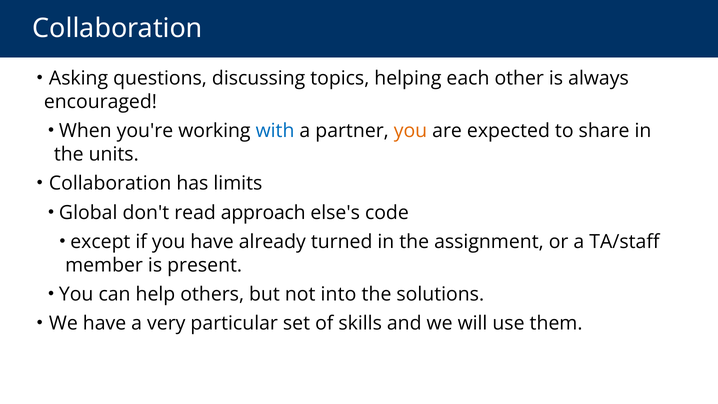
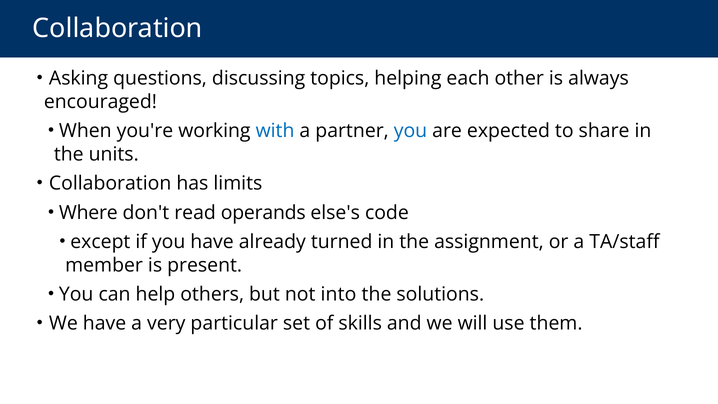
you colour: orange -> blue (410, 131)
Global: Global -> Where (88, 213)
approach: approach -> operands (263, 213)
